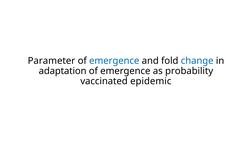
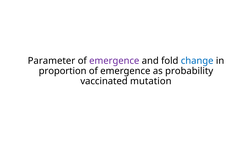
emergence colour: blue -> purple (114, 61)
adaptation: adaptation -> proportion (63, 71)
epidemic: epidemic -> mutation (151, 81)
